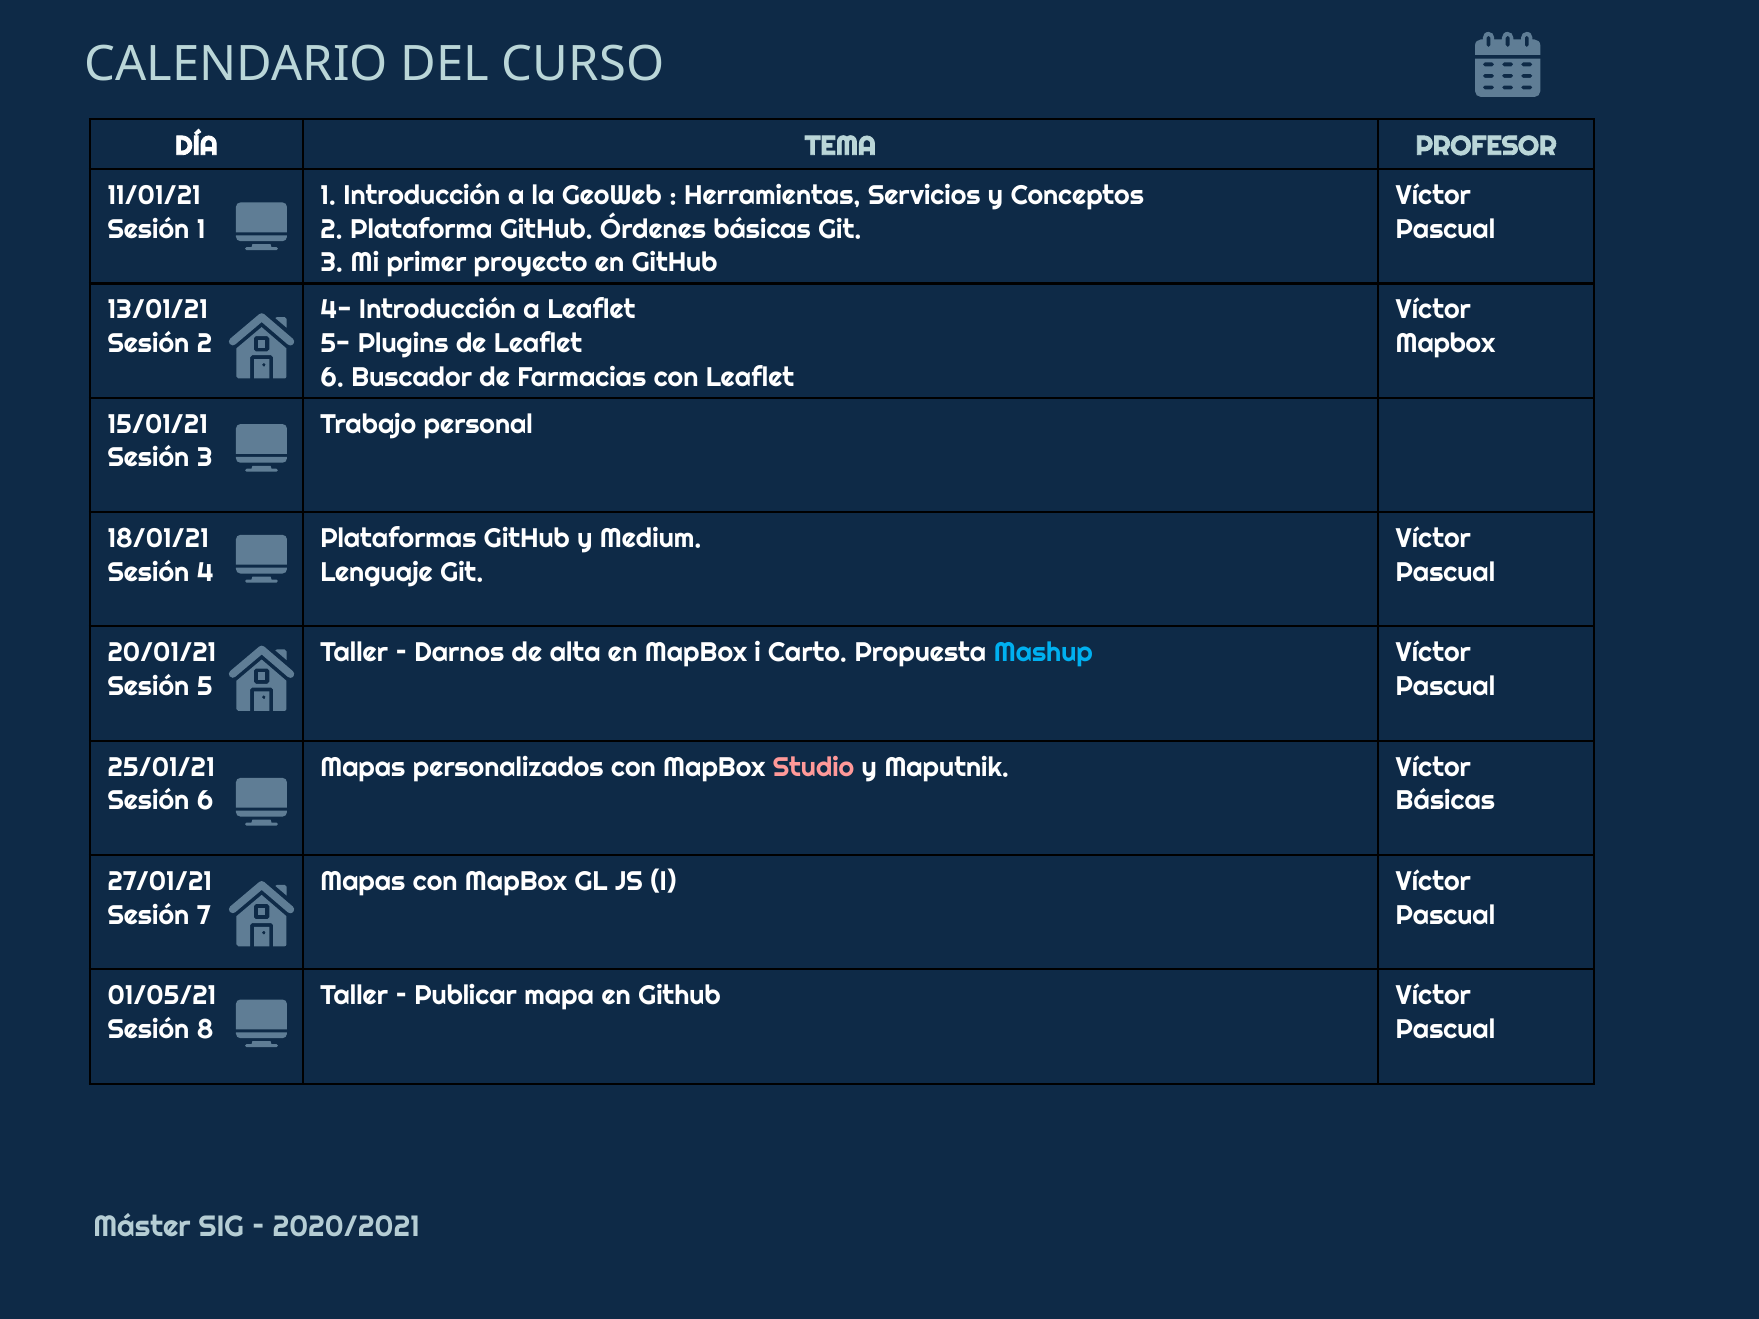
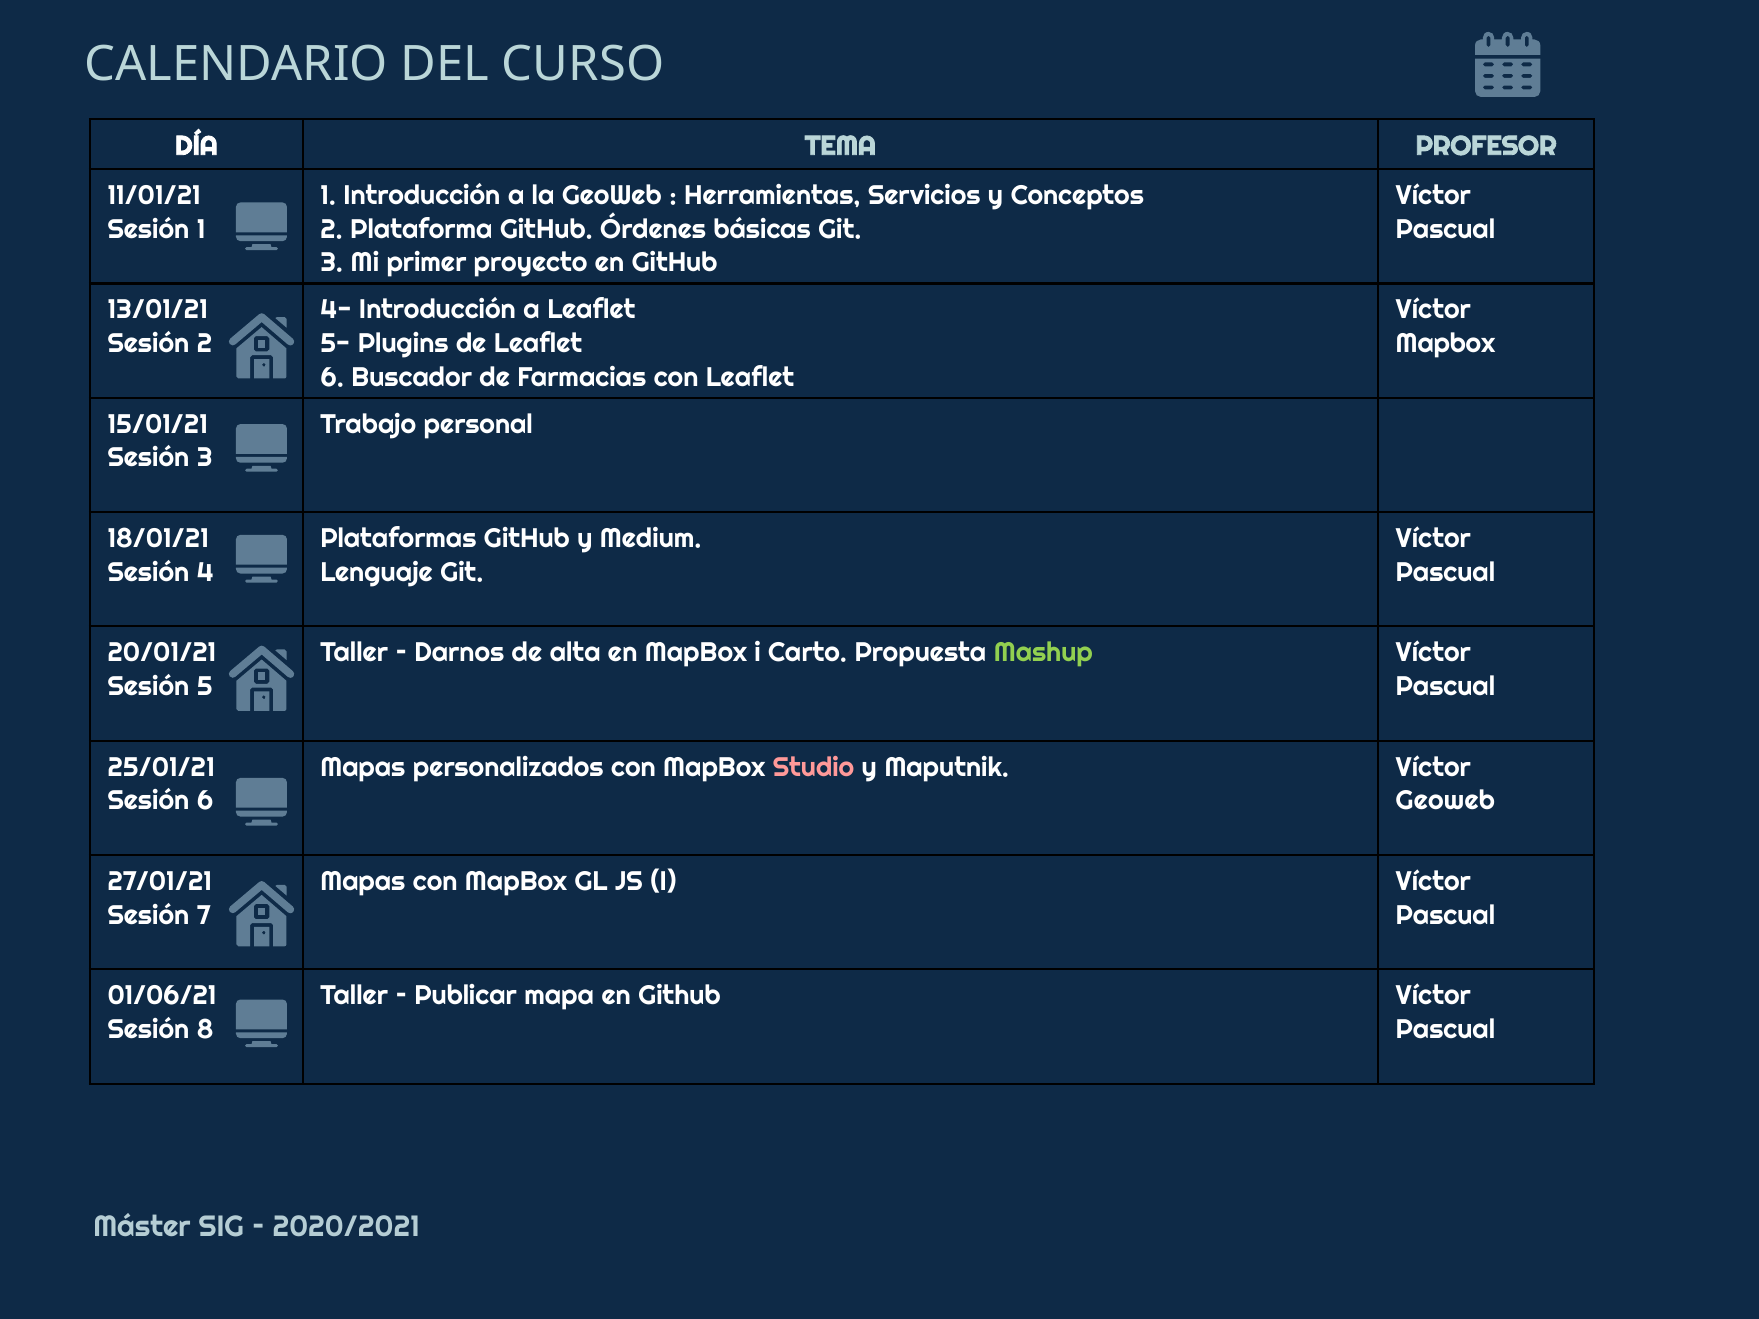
Mashup colour: light blue -> light green (1043, 653)
Básicas: Básicas -> Geoweb (1445, 801)
01/05/21: 01/05/21 -> 01/06/21 (162, 996)
